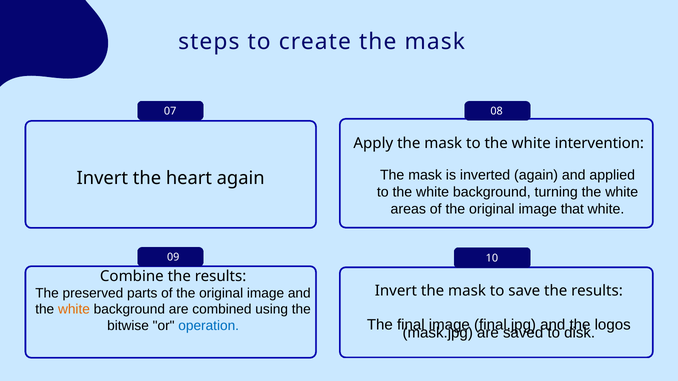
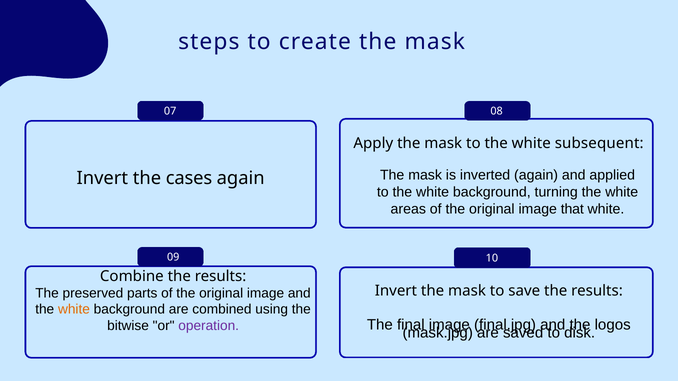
intervention: intervention -> subsequent (599, 143)
heart: heart -> cases (189, 178)
operation colour: blue -> purple (209, 326)
